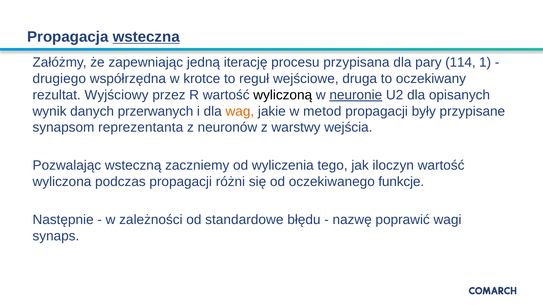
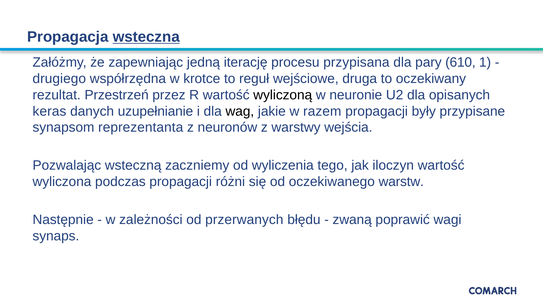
114: 114 -> 610 (460, 62)
Wyjściowy: Wyjściowy -> Przestrzeń (117, 95)
neuronie underline: present -> none (356, 95)
wynik: wynik -> keras (49, 111)
przerwanych: przerwanych -> uzupełnianie (155, 111)
wag colour: orange -> black (240, 111)
metod: metod -> razem (322, 111)
funkcje: funkcje -> warstw (401, 182)
standardowe: standardowe -> przerwanych (244, 220)
nazwę: nazwę -> zwaną (352, 220)
